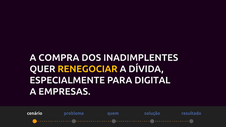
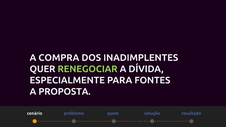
RENEGOCIAR colour: yellow -> light green (88, 69)
DIGITAL: DIGITAL -> FONTES (152, 80)
EMPRESAS: EMPRESAS -> PROPOSTA (65, 92)
